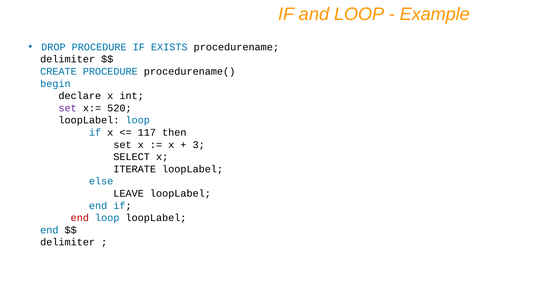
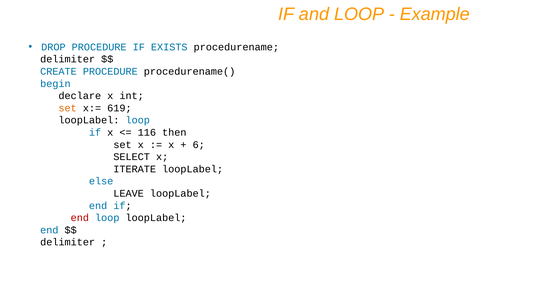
set colour: purple -> orange (68, 108)
520: 520 -> 619 (119, 108)
117: 117 -> 116 (147, 132)
3: 3 -> 6 (199, 145)
